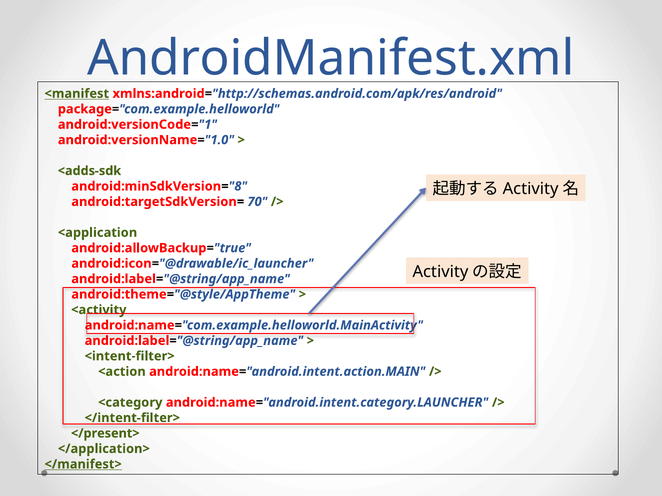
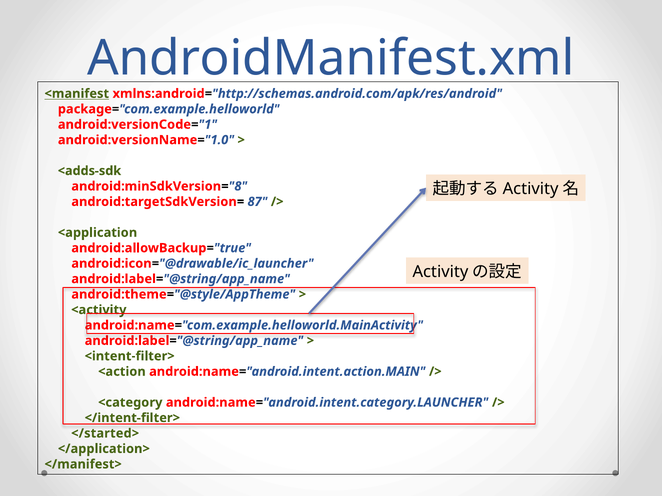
70: 70 -> 87 (258, 202)
</present>: </present> -> </started> (105, 434)
</manifest> underline: present -> none (83, 465)
